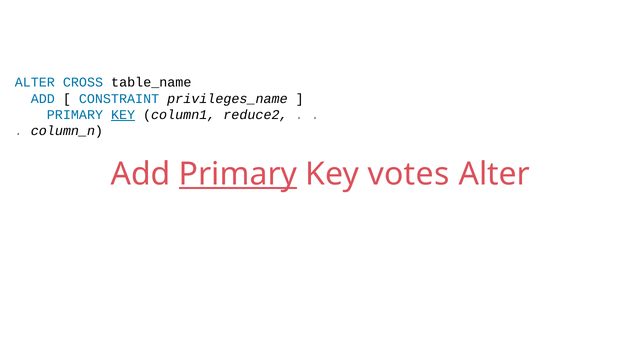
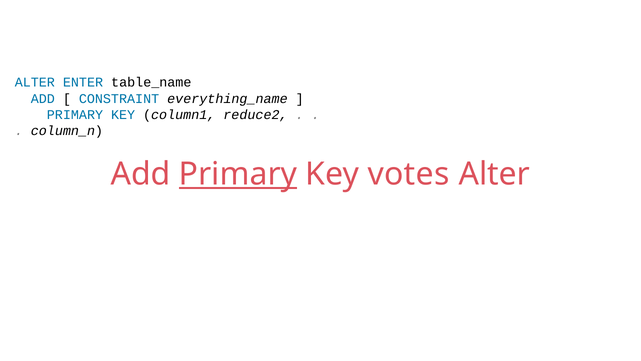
CROSS: CROSS -> ENTER (83, 82)
privileges_name: privileges_name -> everything_name (227, 98)
KEY underline: present -> none (123, 115)
